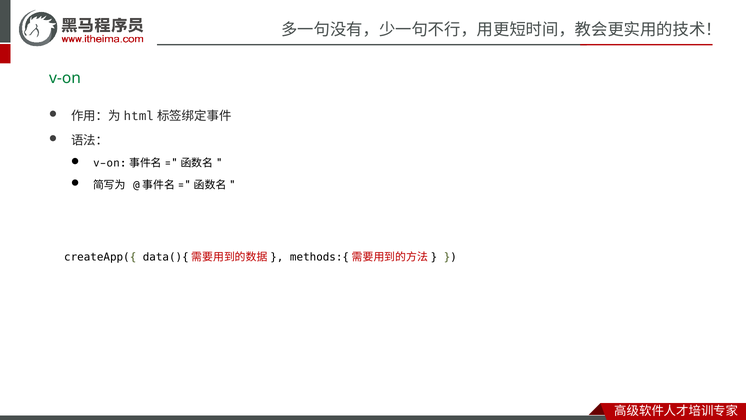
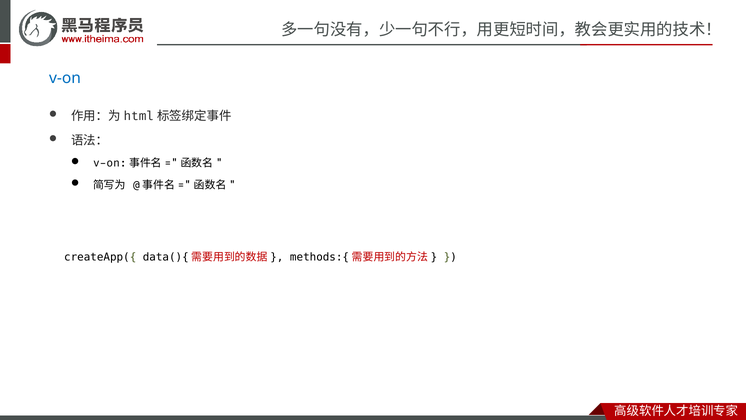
v-on colour: green -> blue (65, 78)
